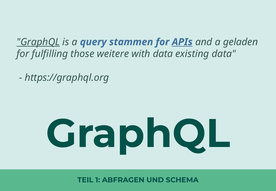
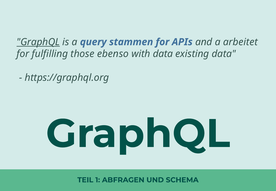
APIs underline: present -> none (182, 42)
geladen: geladen -> arbeitet (240, 42)
weitere: weitere -> ebenso (113, 54)
